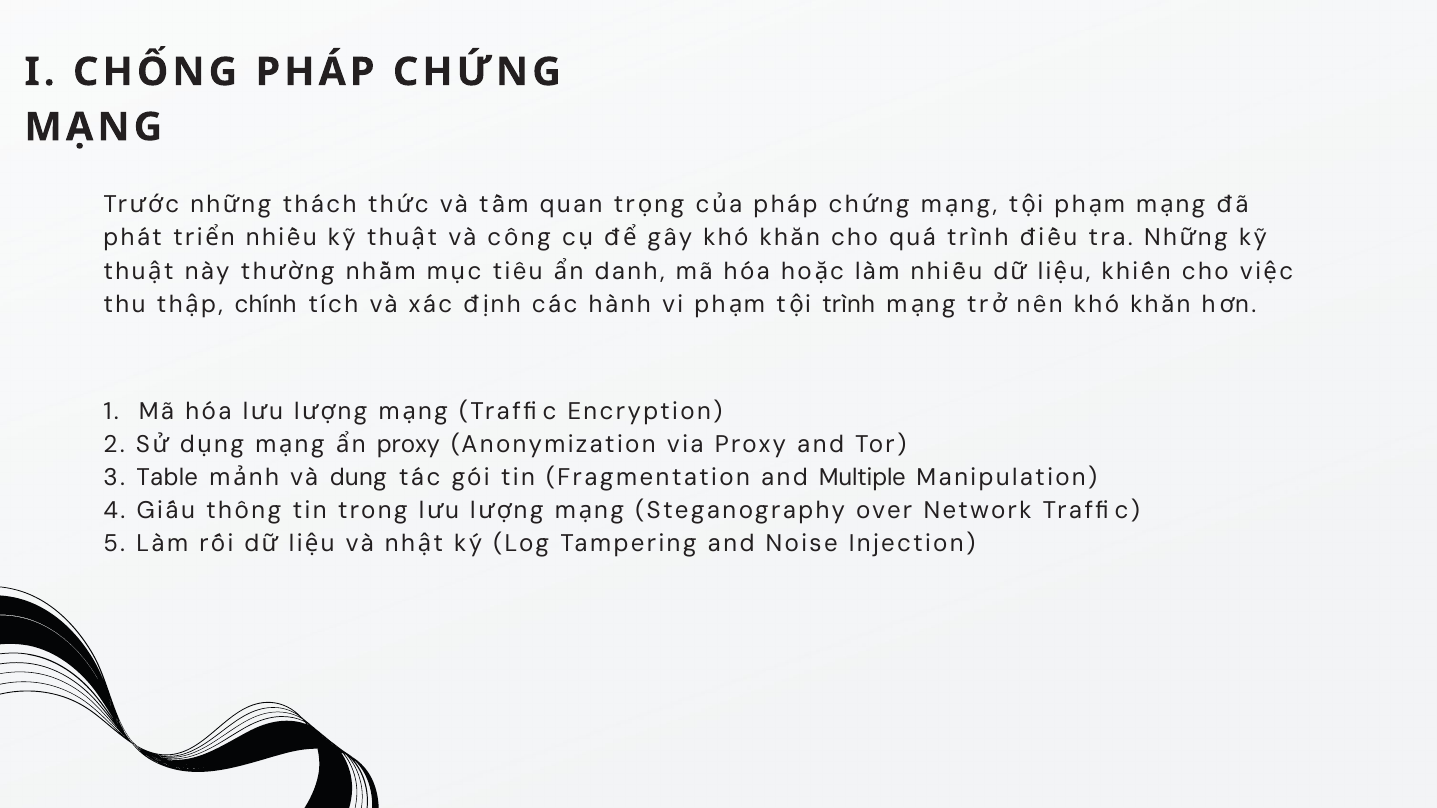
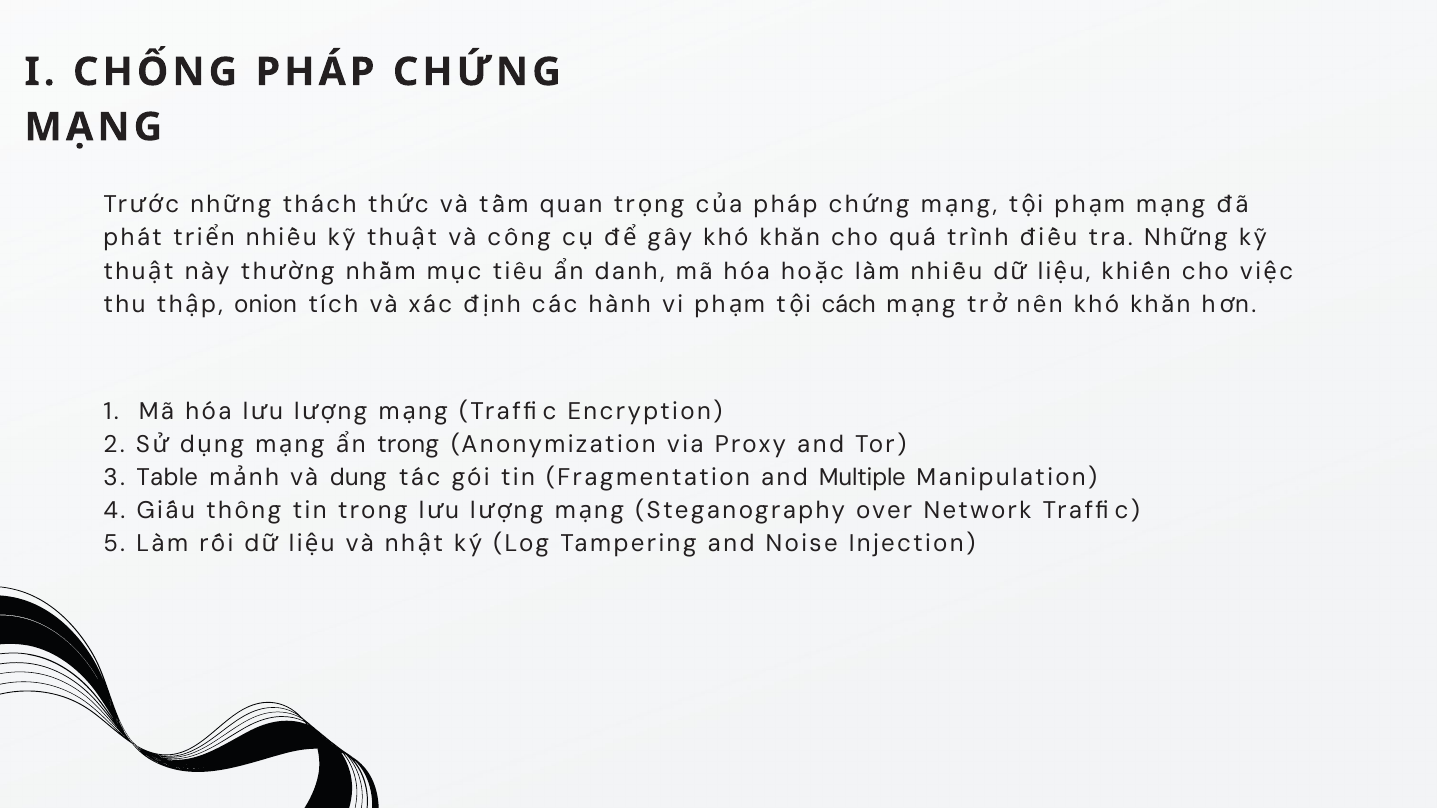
chính: chính -> onion (266, 304)
i trình: trình -> cách (849, 304)
proxy: proxy -> trong (408, 445)
